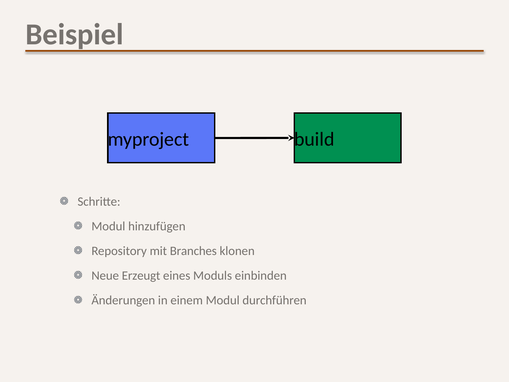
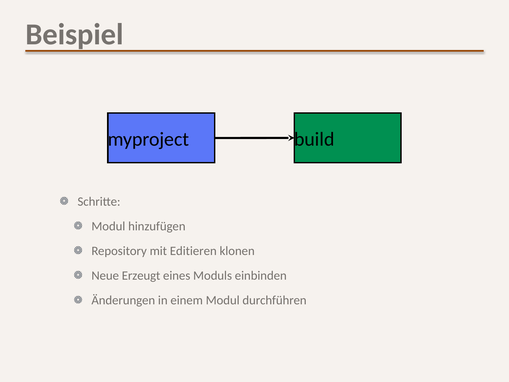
Branches: Branches -> Editieren (193, 251)
